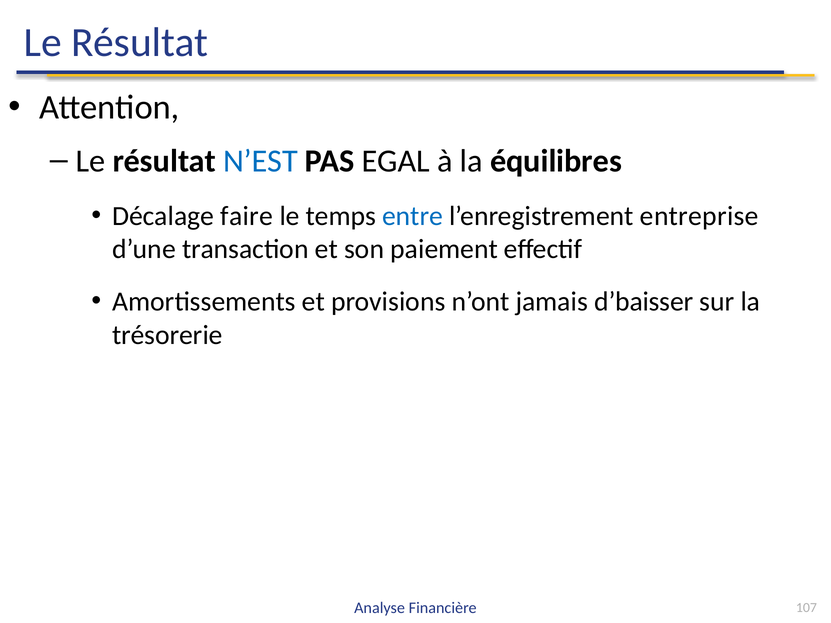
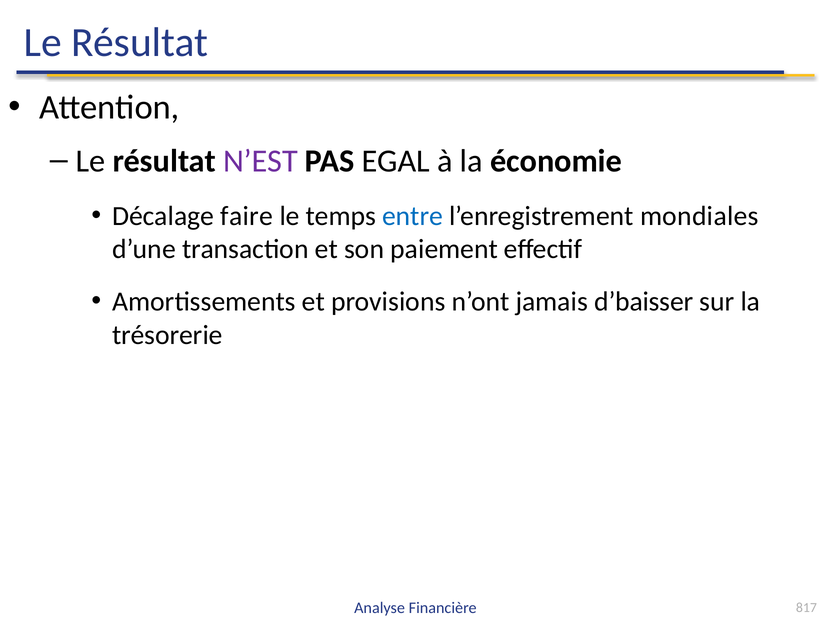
N’EST colour: blue -> purple (260, 161)
équilibres: équilibres -> économie (556, 161)
entreprise: entreprise -> mondiales (699, 216)
107: 107 -> 817 (806, 608)
